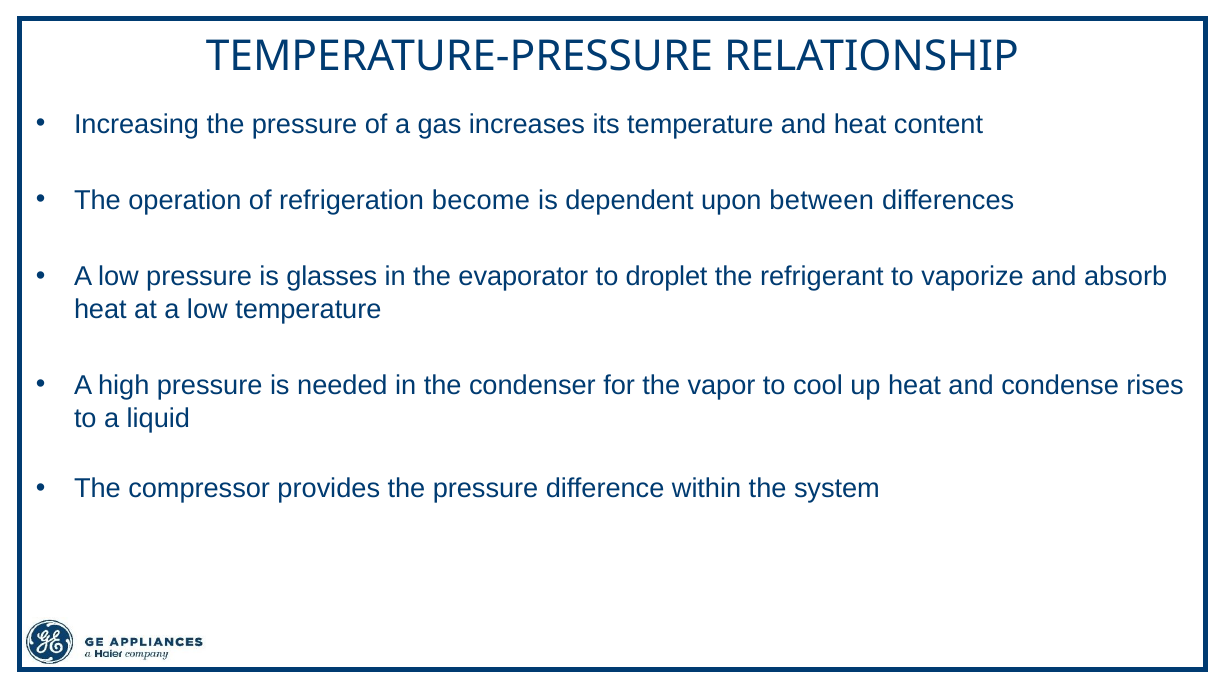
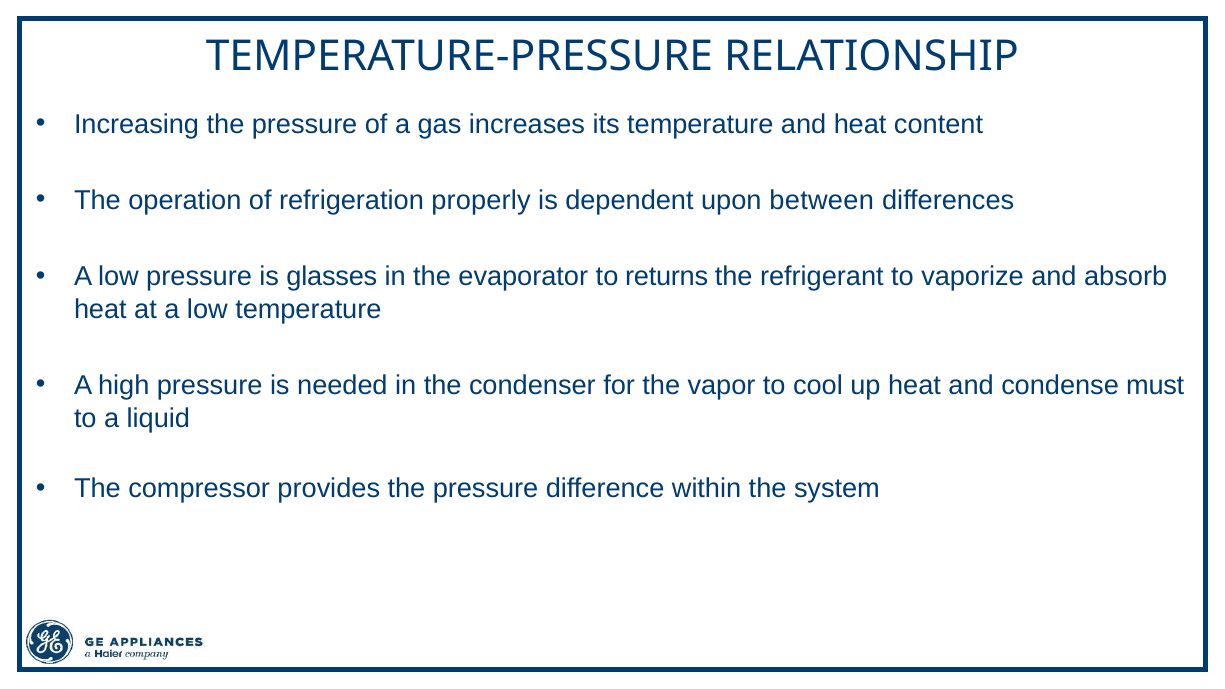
become: become -> properly (481, 201)
droplet: droplet -> returns (667, 277)
rises: rises -> must (1155, 386)
